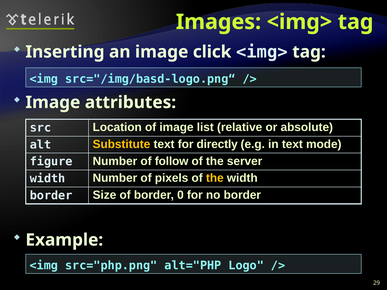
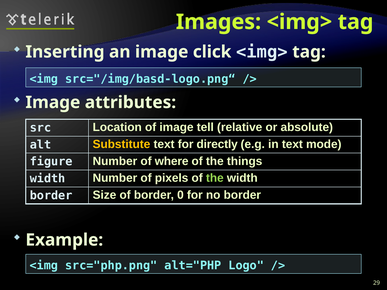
list: list -> tell (205, 127)
follow: follow -> where (172, 161)
server: server -> things (245, 161)
the colour: yellow -> light green (215, 178)
